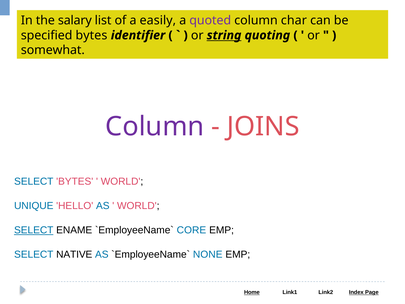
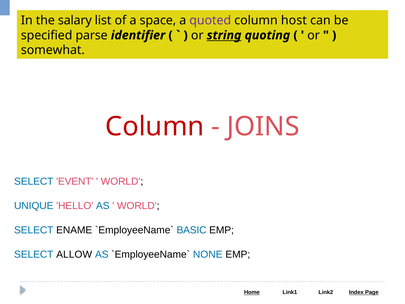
easily: easily -> space (158, 20)
char: char -> host (294, 20)
specified bytes: bytes -> parse (92, 35)
Column colour: purple -> red (155, 127)
SELECT BYTES: BYTES -> EVENT (75, 181)
SELECT underline: present -> none (34, 230)
CORE: CORE -> BASIC (192, 230)
NATIVE: NATIVE -> ALLOW (74, 254)
